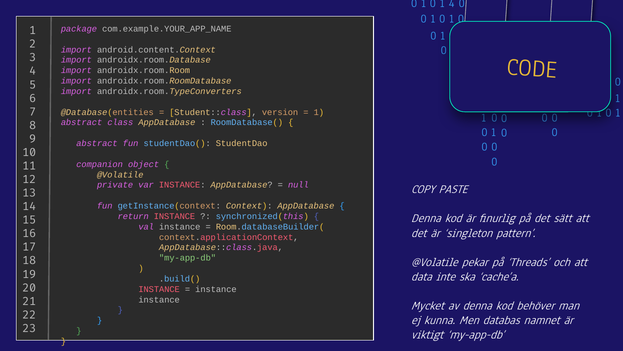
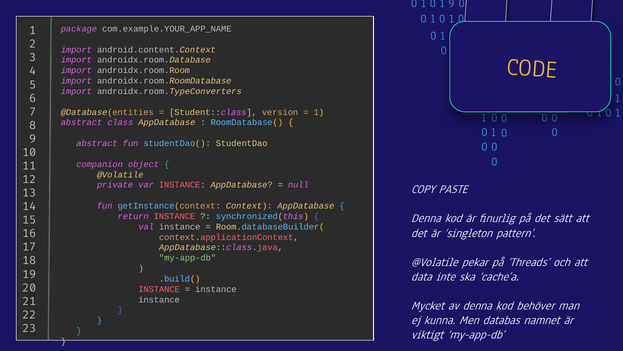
1 4: 4 -> 9 (452, 3)
